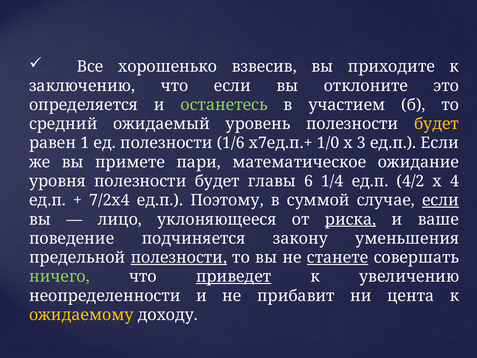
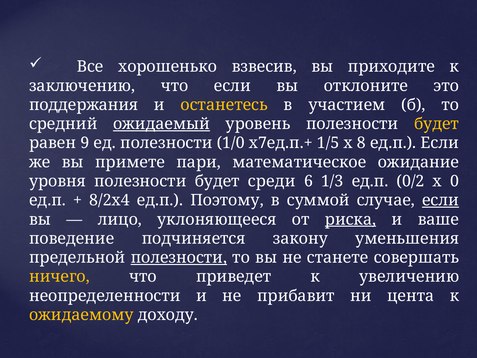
определяется: определяется -> поддержания (84, 105)
останетесь colour: light green -> yellow (224, 105)
ожидаемый underline: none -> present (162, 124)
1: 1 -> 9 (85, 143)
1/6: 1/6 -> 1/0 (231, 143)
1/0: 1/0 -> 1/5 (328, 143)
3: 3 -> 8 (361, 143)
главы: главы -> среди (272, 181)
1/4: 1/4 -> 1/3 (332, 181)
4/2: 4/2 -> 0/2 (411, 181)
4: 4 -> 0 (455, 181)
7/2х4: 7/2х4 -> 8/2х4 (109, 200)
станете underline: present -> none (338, 257)
ничего colour: light green -> yellow (59, 277)
приведет underline: present -> none (234, 277)
